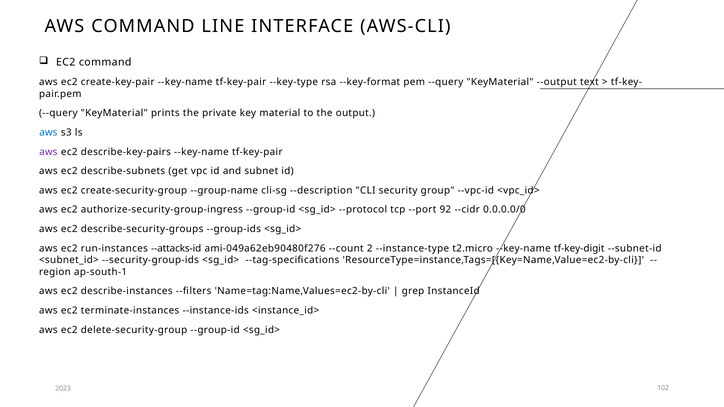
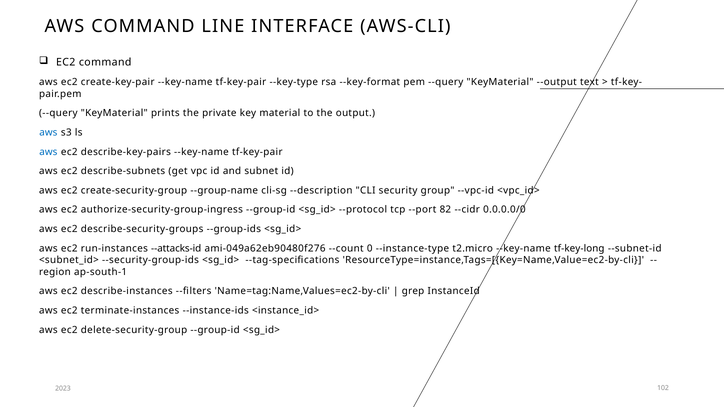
aws colour: purple -> blue (48, 152)
92: 92 -> 82 (445, 210)
2: 2 -> 0 (370, 248)
tf-key-digit: tf-key-digit -> tf-key-long (579, 248)
